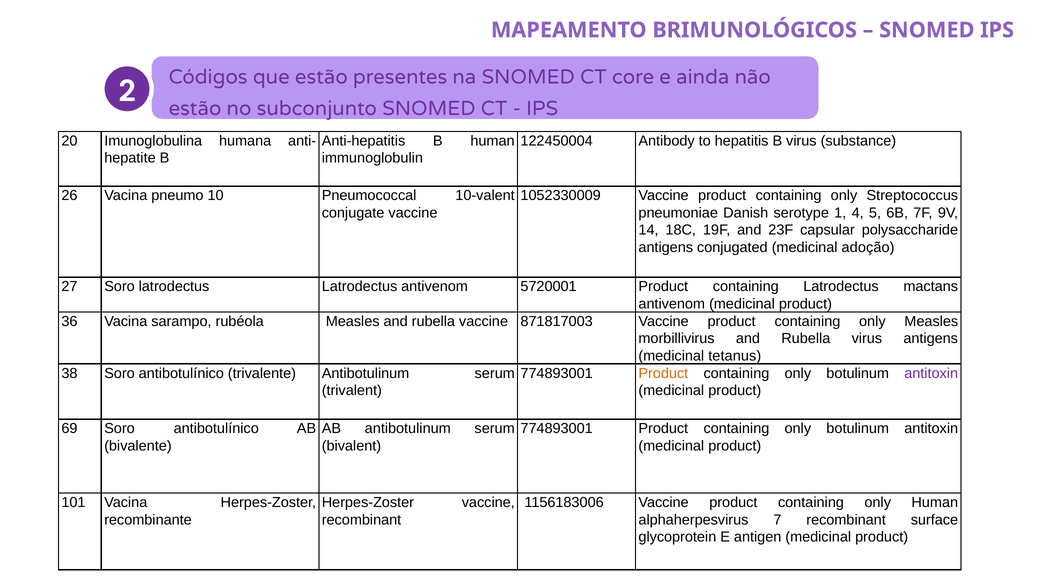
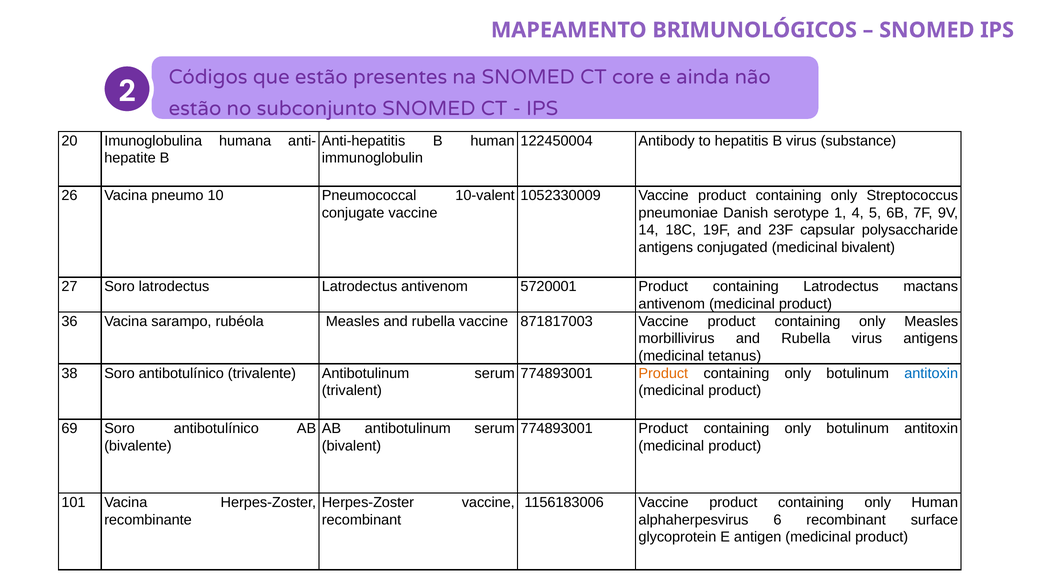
medicinal adoção: adoção -> bivalent (868, 248)
antitoxin colour: purple -> blue (931, 373)
7: 7 -> 6 (777, 520)
